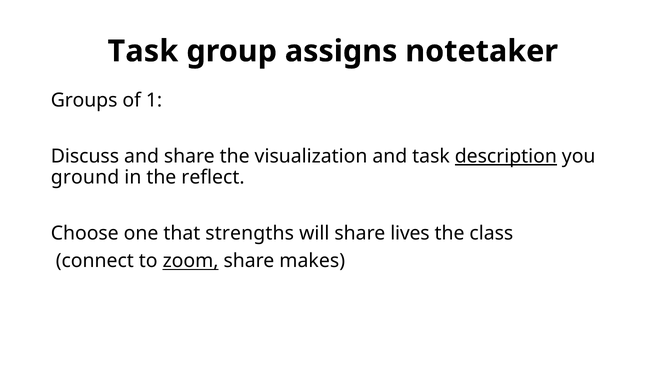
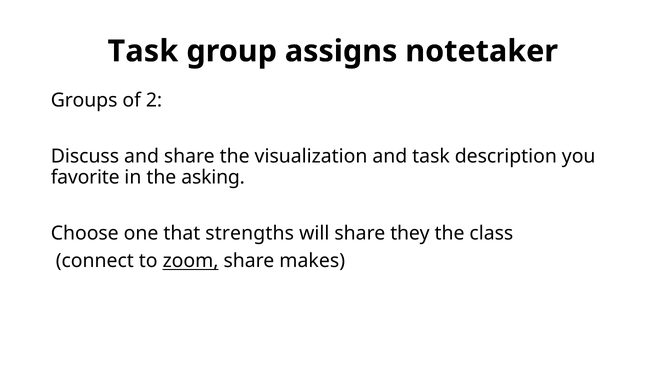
1: 1 -> 2 (154, 100)
description underline: present -> none (506, 156)
ground: ground -> favorite (85, 177)
reflect: reflect -> asking (213, 177)
lives: lives -> they (410, 233)
